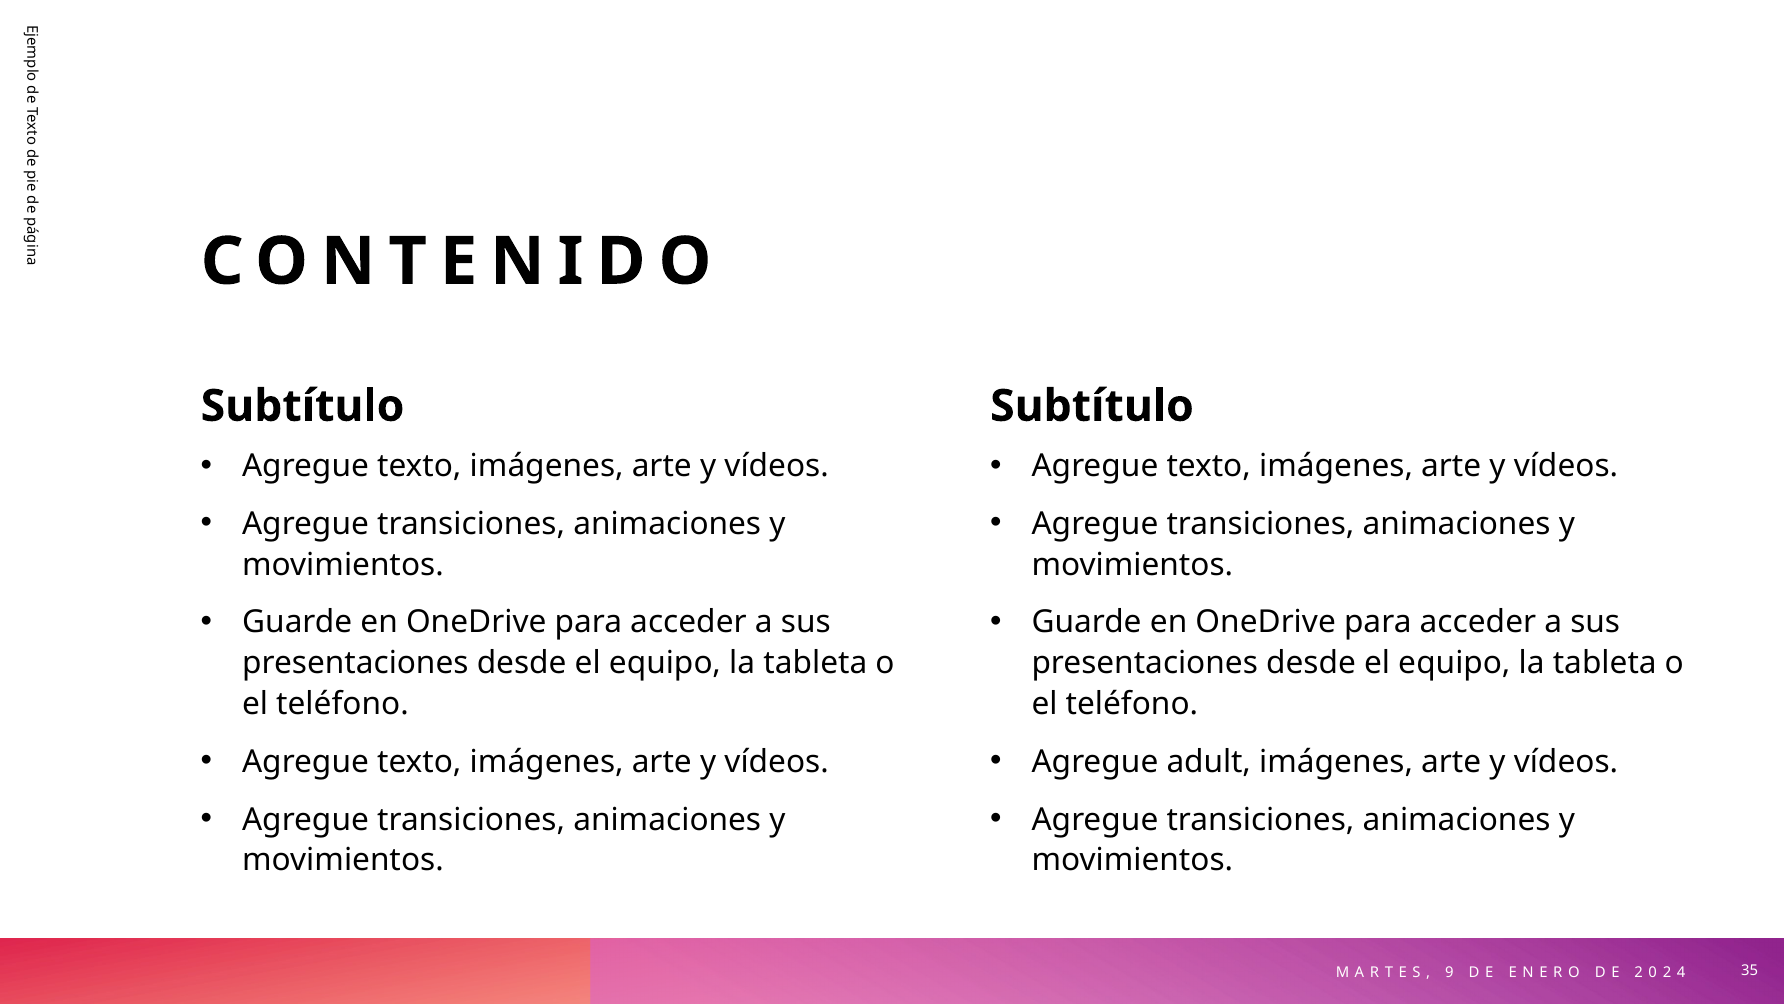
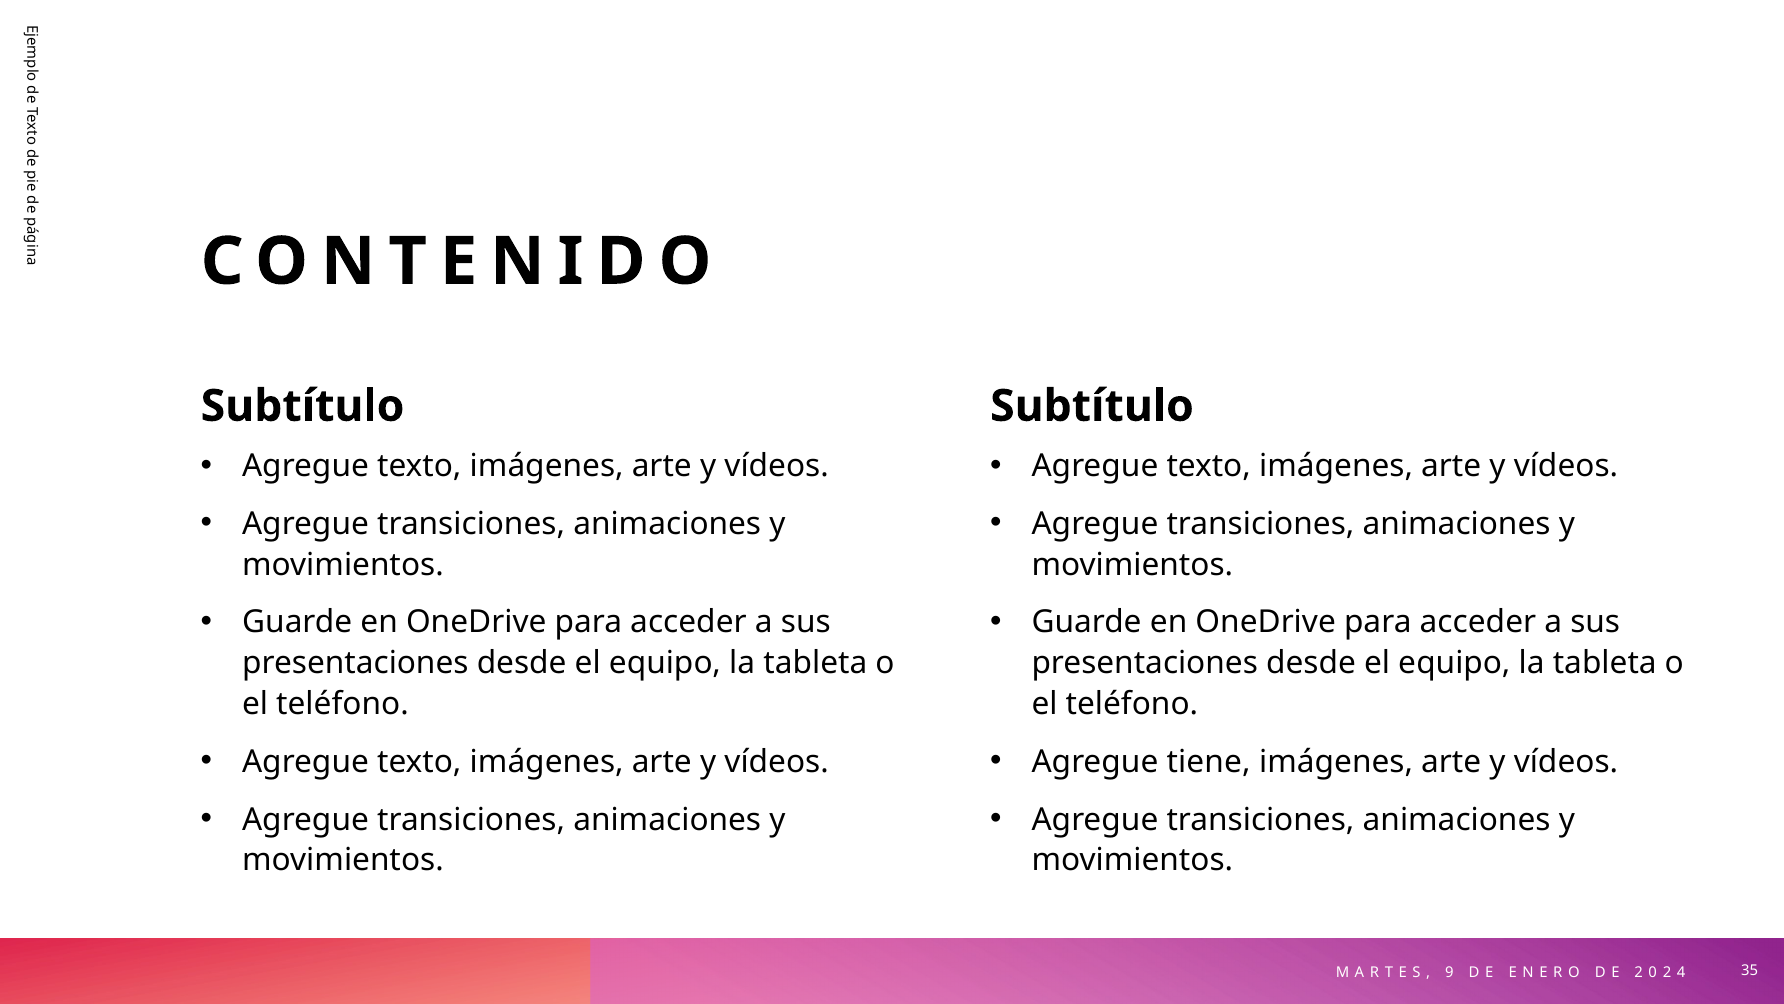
adult: adult -> tiene (1209, 762)
